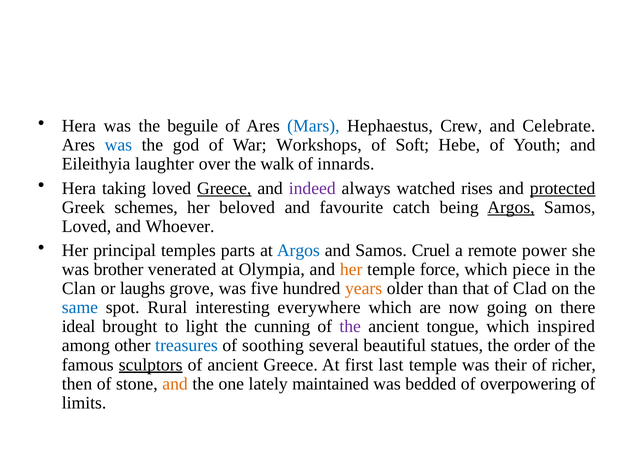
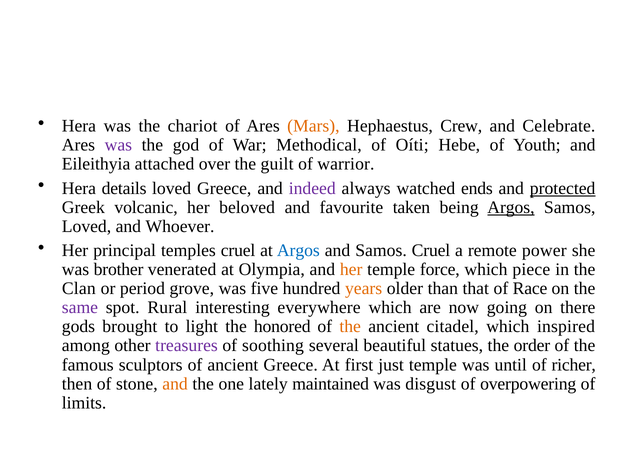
beguile: beguile -> chariot (193, 126)
Mars colour: blue -> orange (313, 126)
was colour: blue -> purple (118, 145)
Workshops: Workshops -> Methodical (319, 145)
Soft: Soft -> Oíti (412, 145)
laughter: laughter -> attached (165, 164)
walk: walk -> guilt (277, 164)
innards: innards -> warrior (346, 164)
taking: taking -> details (124, 188)
Greece underline: present -> none (224, 188)
rises: rises -> ends (477, 188)
schemes: schemes -> volcanic (146, 207)
catch: catch -> taken (411, 207)
temples parts: parts -> cruel (238, 250)
laughs: laughs -> period (142, 288)
Clad: Clad -> Race (530, 288)
same colour: blue -> purple (80, 307)
ideal: ideal -> gods (78, 326)
cunning: cunning -> honored (282, 326)
the colour: purple -> orange (350, 326)
tongue: tongue -> citadel (453, 326)
treasures colour: blue -> purple (187, 345)
sculptors underline: present -> none (151, 364)
last: last -> just (391, 364)
their: their -> until (511, 364)
bedded: bedded -> disgust (431, 383)
